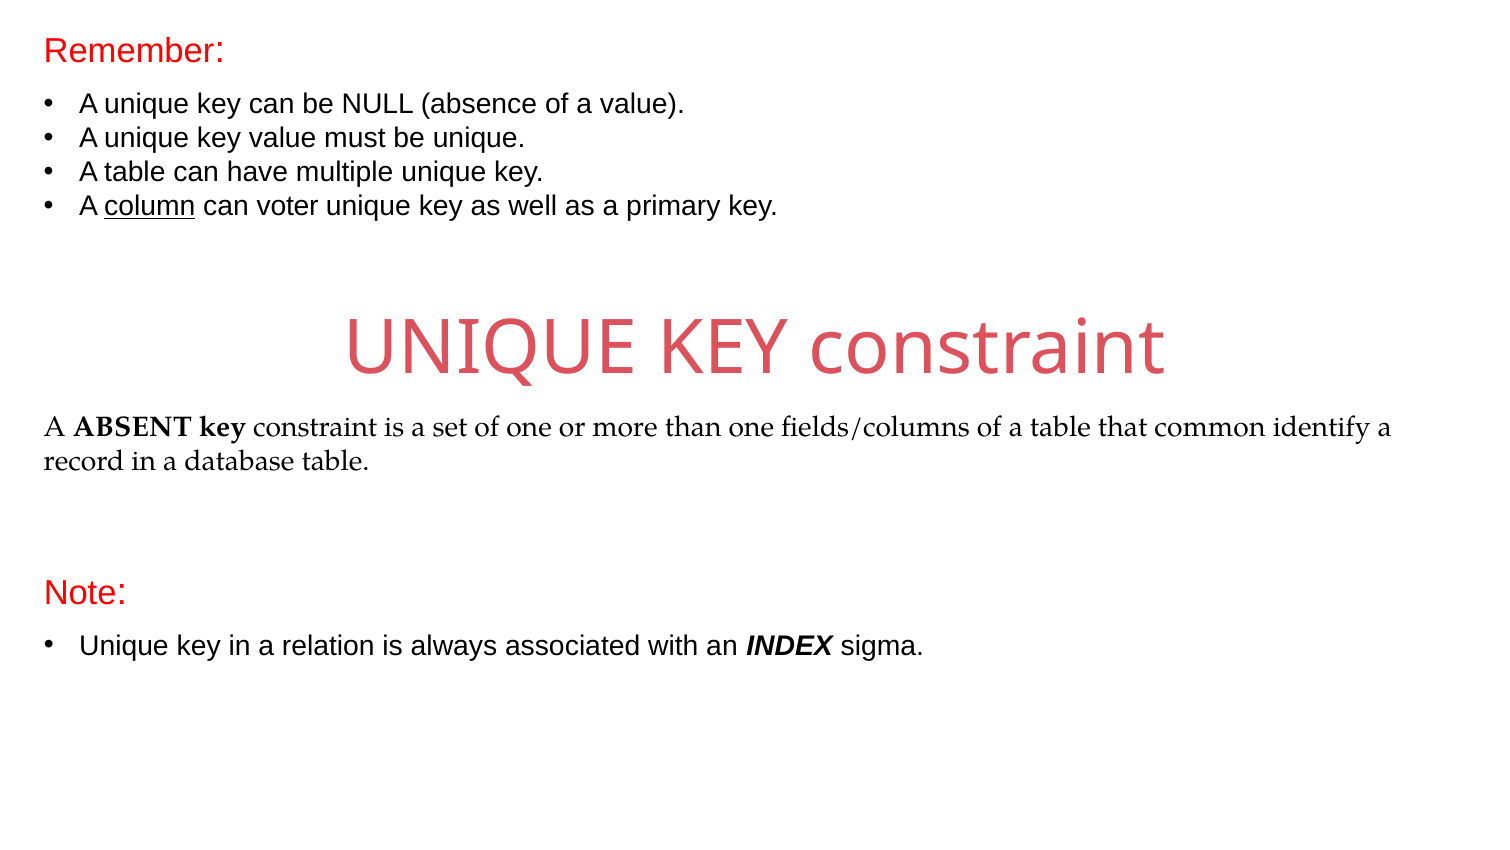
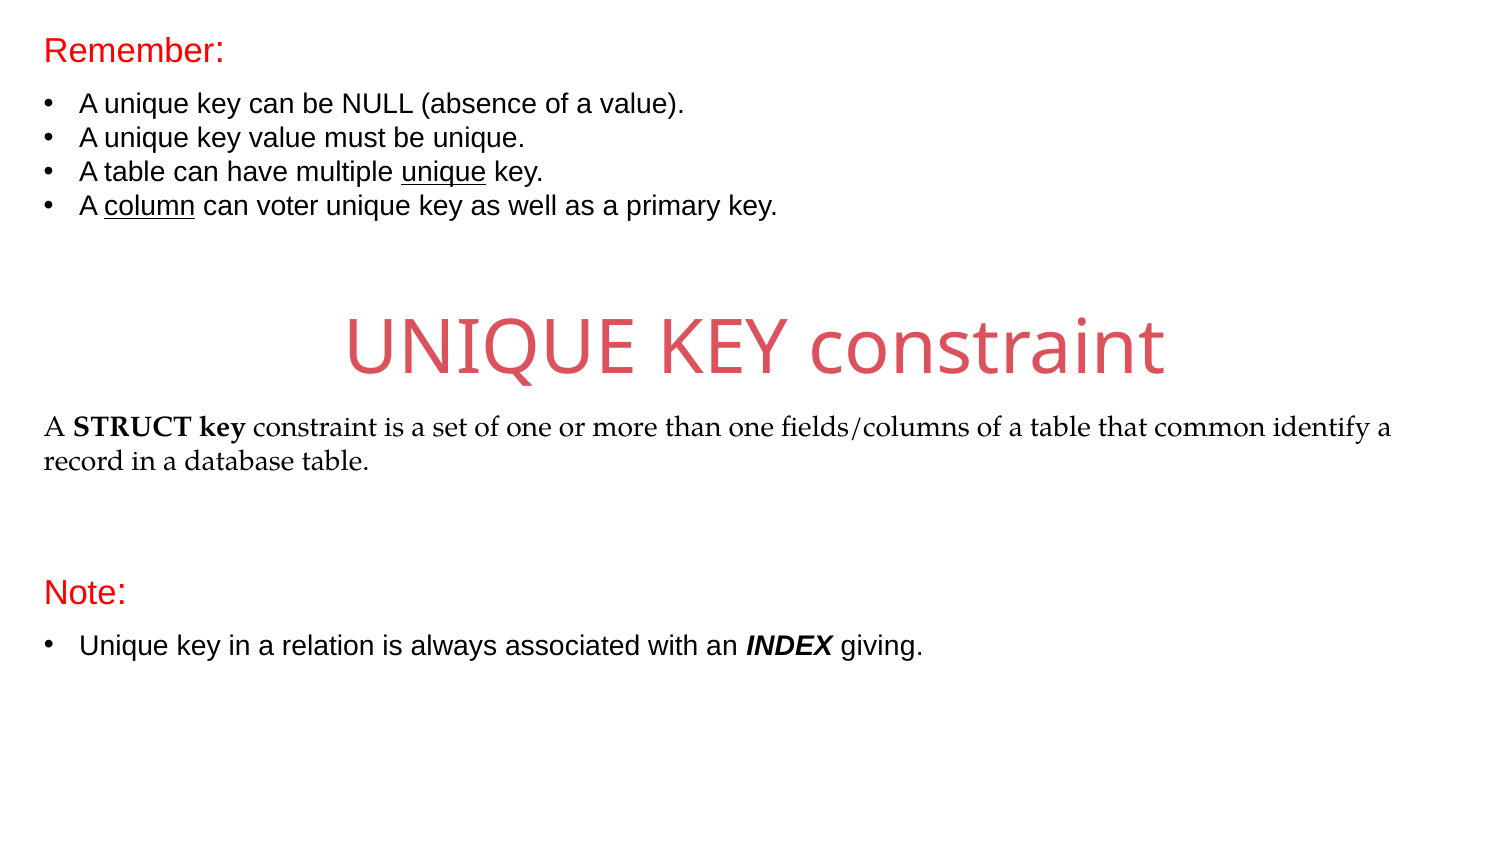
unique underline: none -> present (444, 172)
ABSENT: ABSENT -> STRUCT (132, 427)
sigma: sigma -> giving (882, 646)
